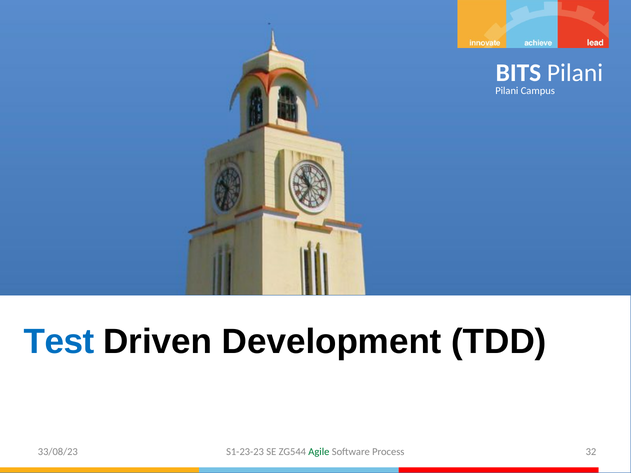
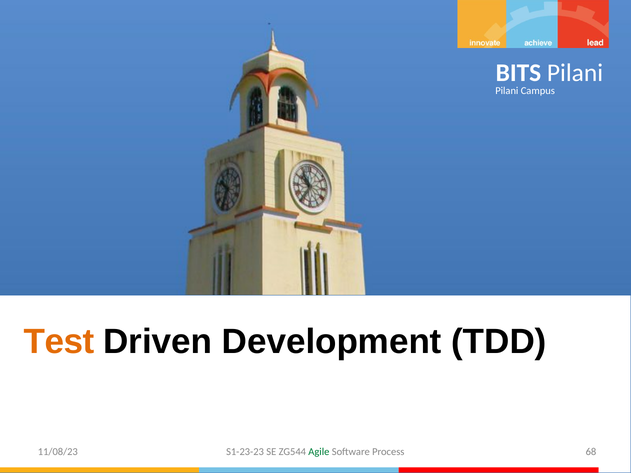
Test colour: blue -> orange (59, 342)
33/08/23: 33/08/23 -> 11/08/23 (58, 452)
32: 32 -> 68 (591, 452)
